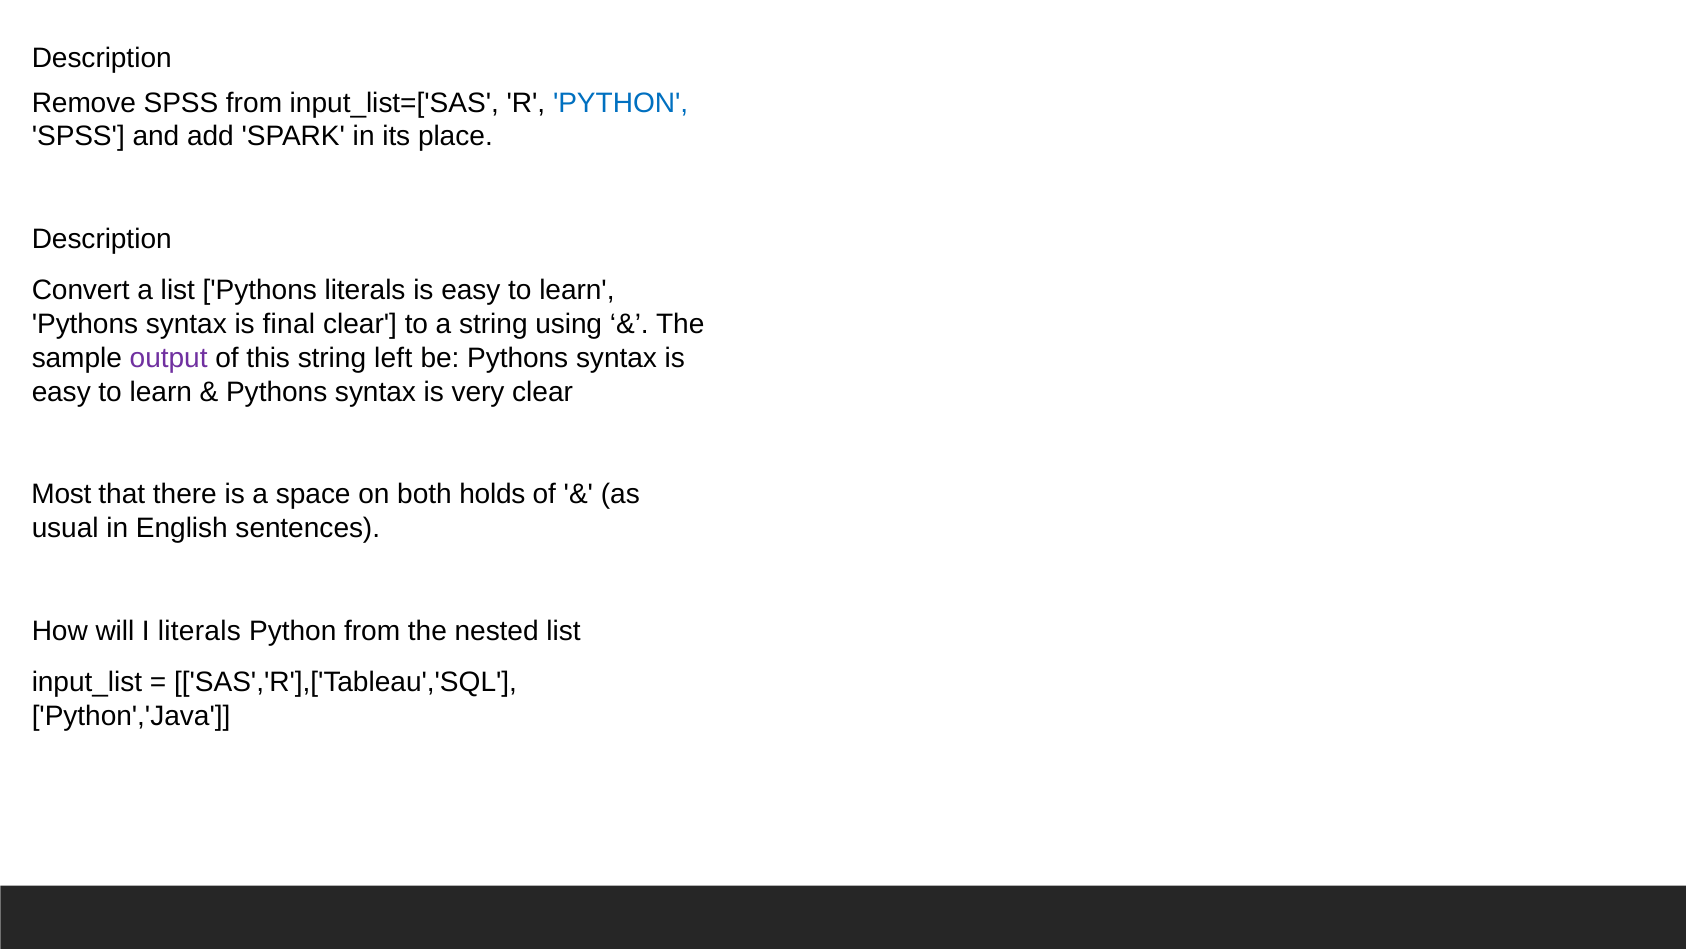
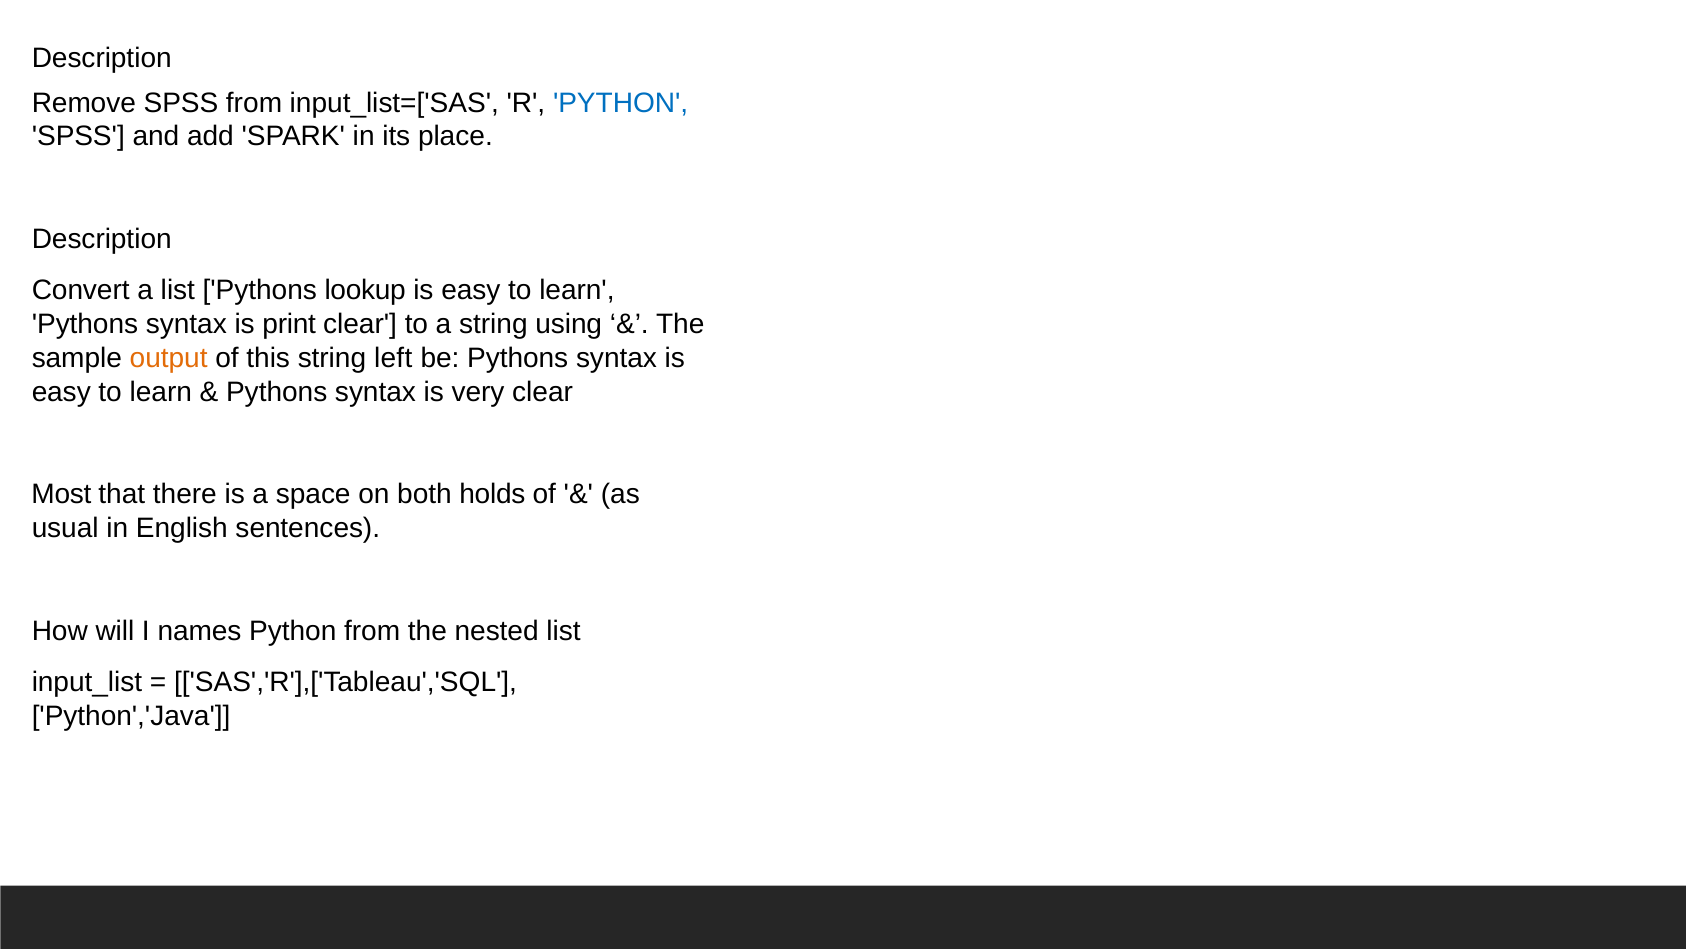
Pythons literals: literals -> lookup (365, 290)
final: final -> print (289, 324)
output colour: purple -> orange (169, 358)
I literals: literals -> names (200, 630)
